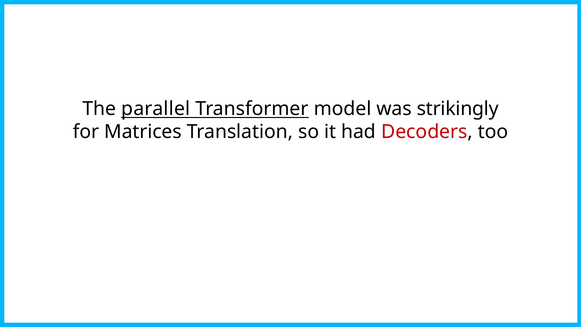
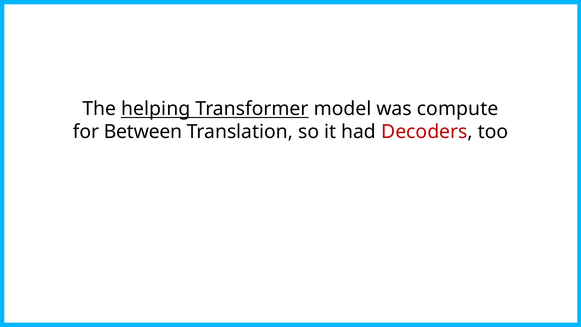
parallel: parallel -> helping (156, 109)
strikingly: strikingly -> compute (458, 109)
Matrices: Matrices -> Between (143, 132)
